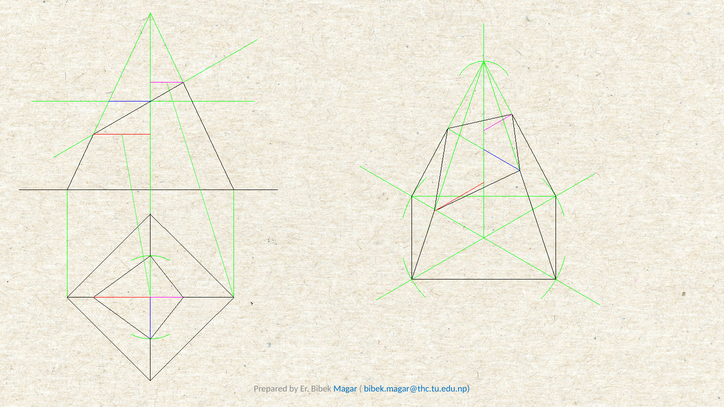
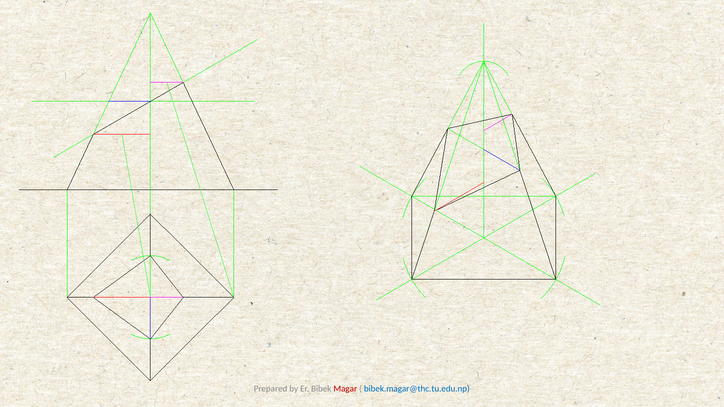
Magar colour: blue -> red (345, 389)
